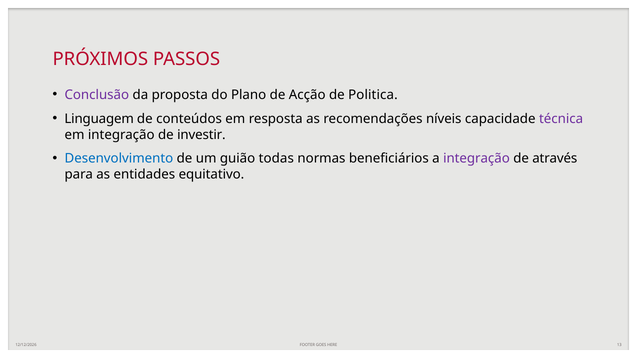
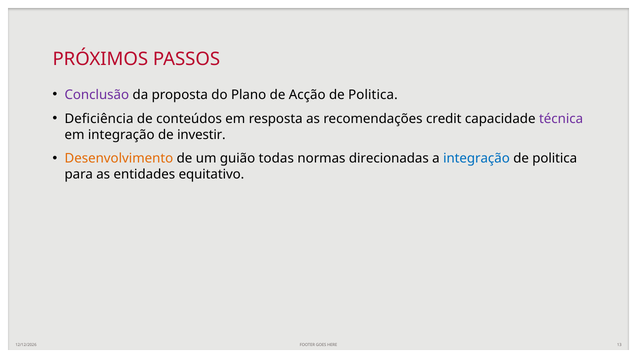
Linguagem: Linguagem -> Deficiência (99, 119)
níveis: níveis -> credit (444, 119)
Desenvolvimento colour: blue -> orange (119, 159)
beneficiários: beneficiários -> direcionadas (389, 159)
integração colour: purple -> blue (476, 159)
através: através -> politica (555, 159)
